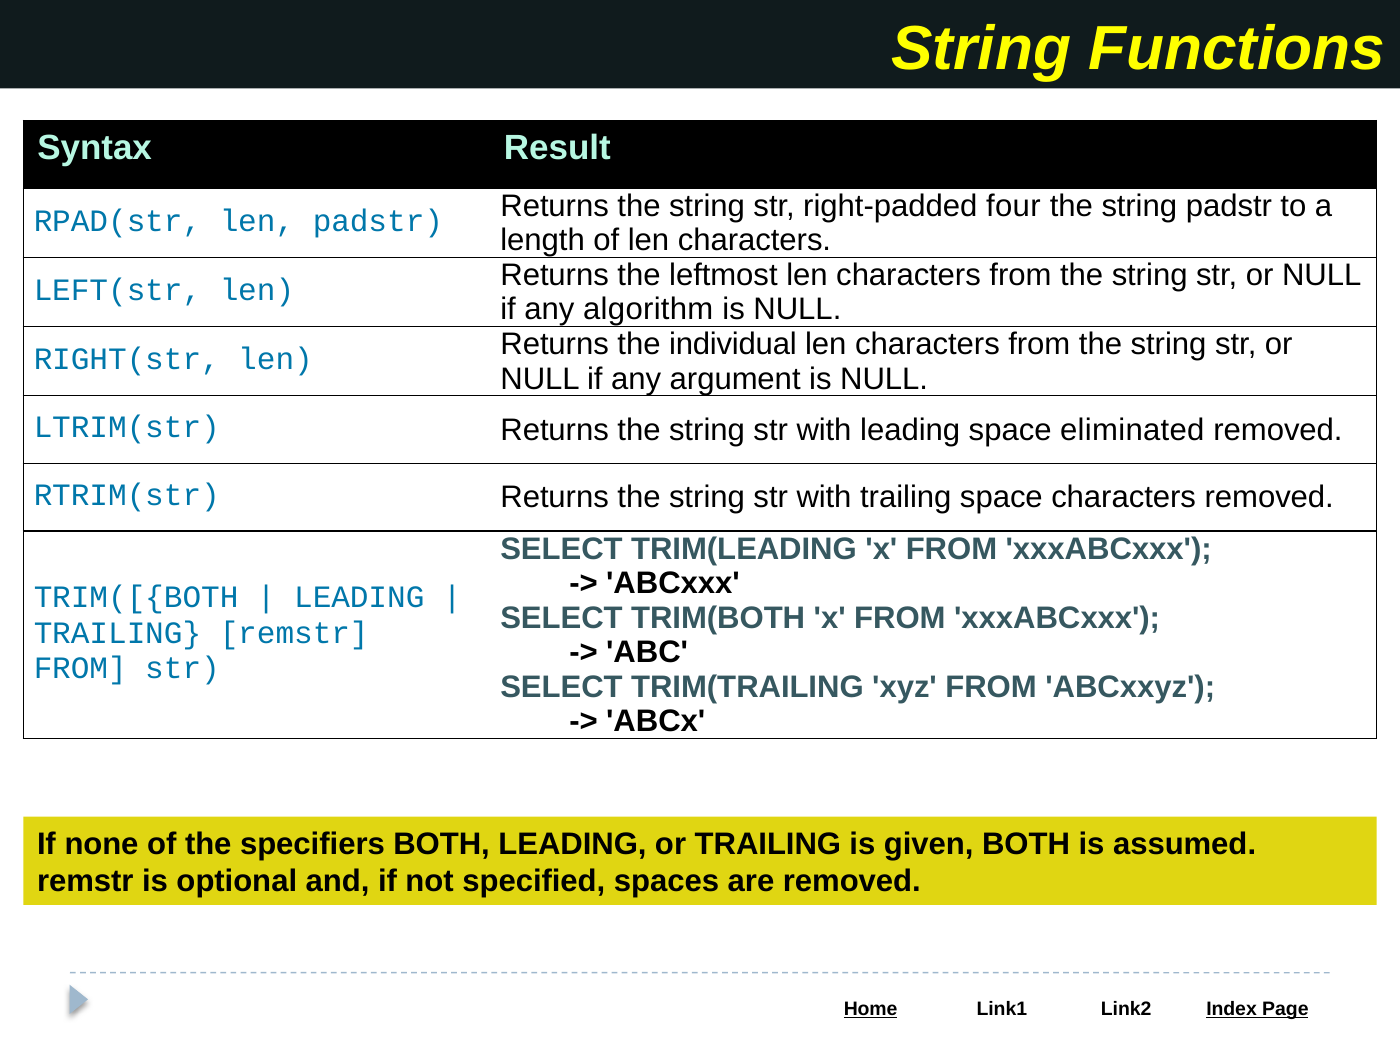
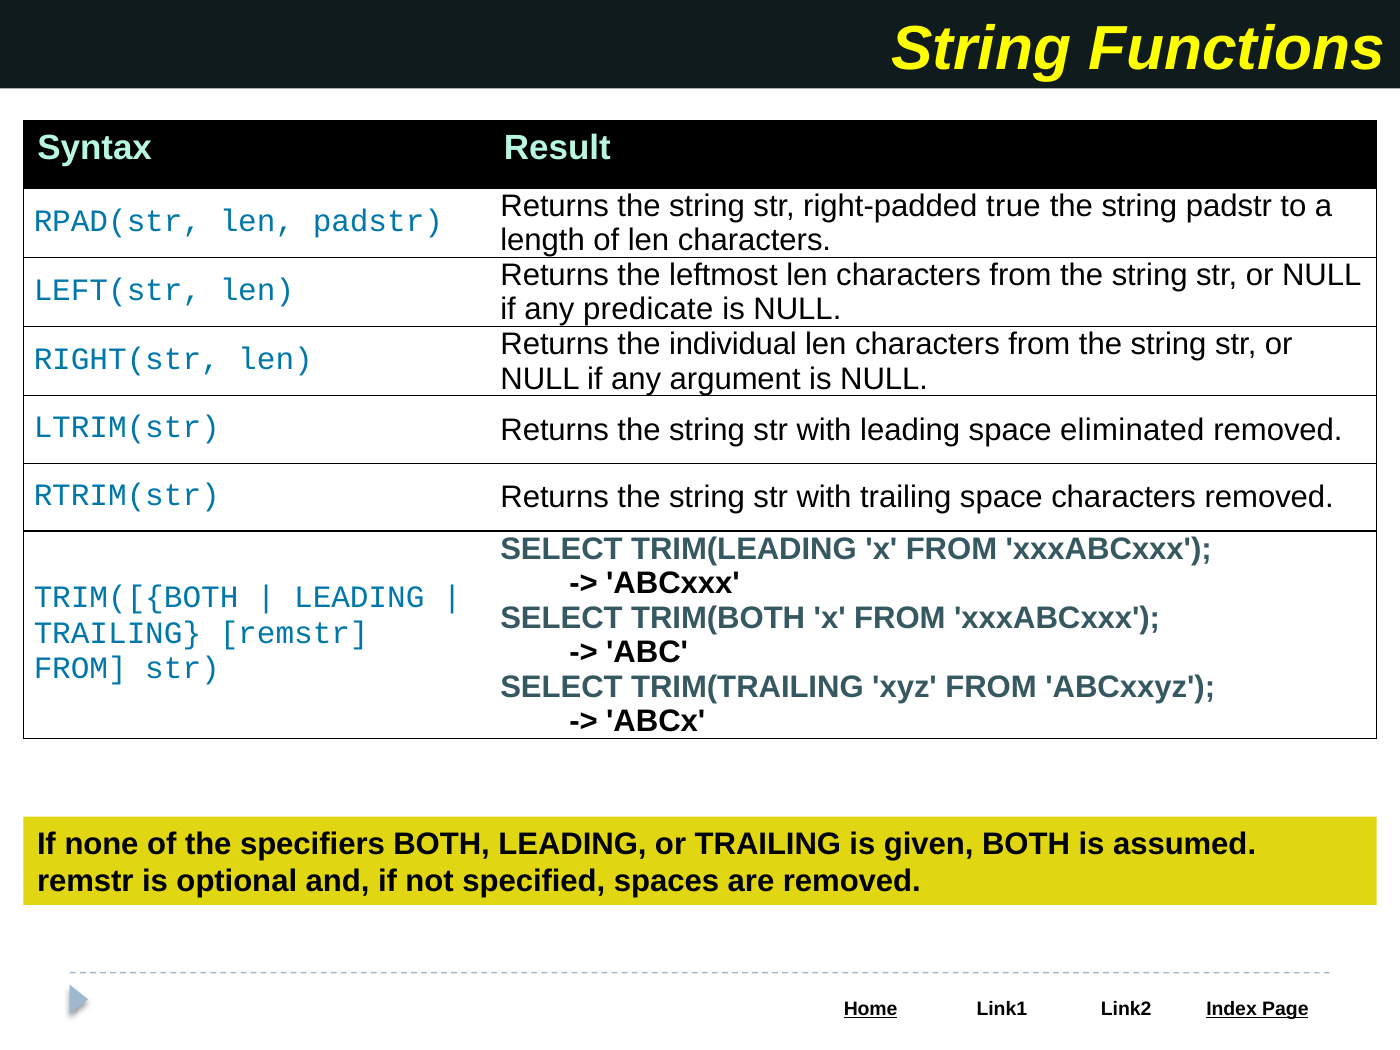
four: four -> true (1013, 206)
algorithm: algorithm -> predicate (648, 310)
